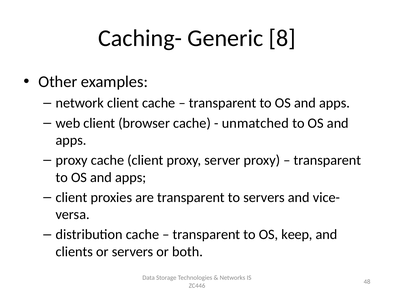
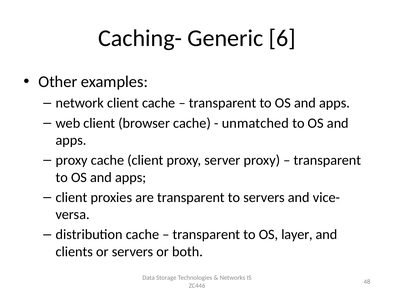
8: 8 -> 6 (282, 38)
keep: keep -> layer (297, 235)
